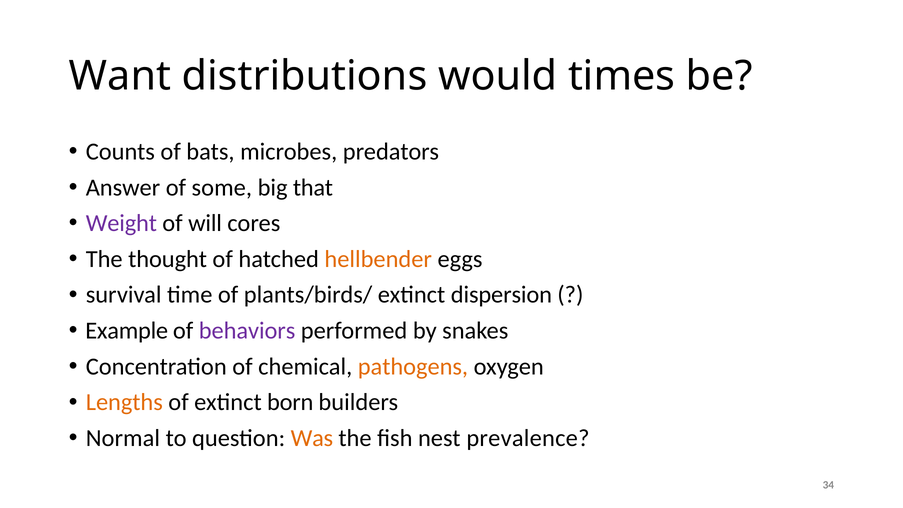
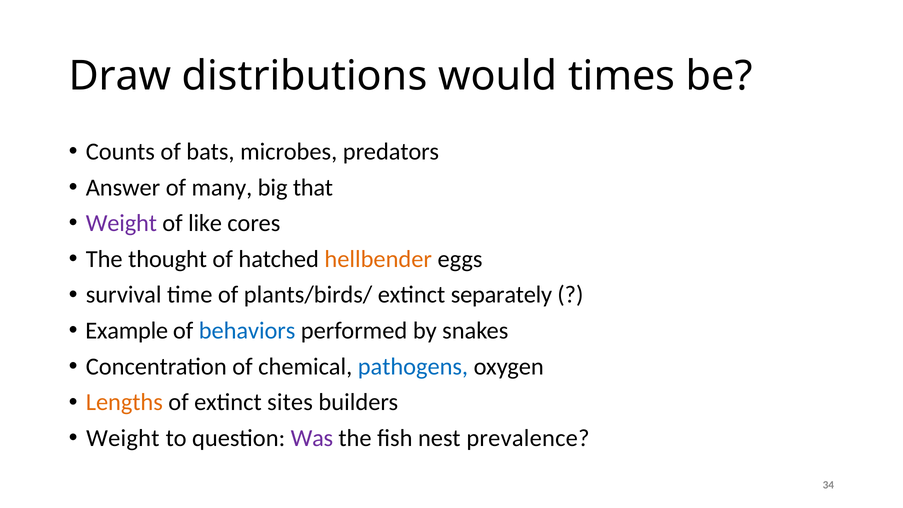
Want: Want -> Draw (120, 76)
some: some -> many (222, 187)
will: will -> like (205, 223)
dispersion: dispersion -> separately (501, 295)
behaviors colour: purple -> blue (247, 331)
pathogens colour: orange -> blue (413, 366)
born: born -> sites (290, 402)
Normal: Normal -> Weight (123, 438)
Was colour: orange -> purple (312, 438)
